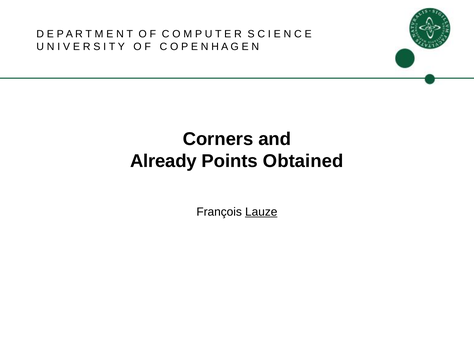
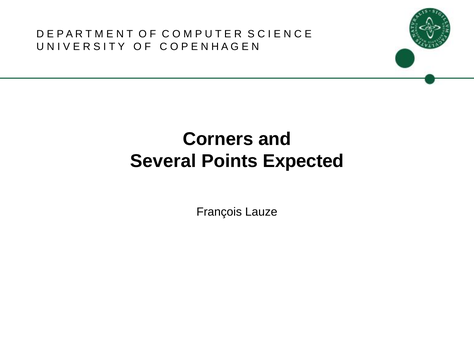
Already: Already -> Several (163, 161)
Obtained: Obtained -> Expected (303, 161)
Lauze underline: present -> none (261, 212)
